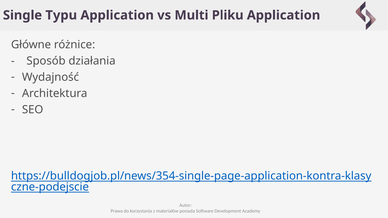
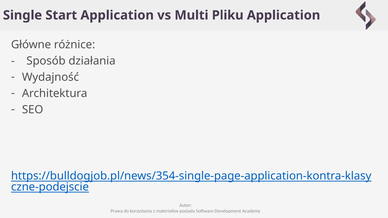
Typu: Typu -> Start (61, 15)
